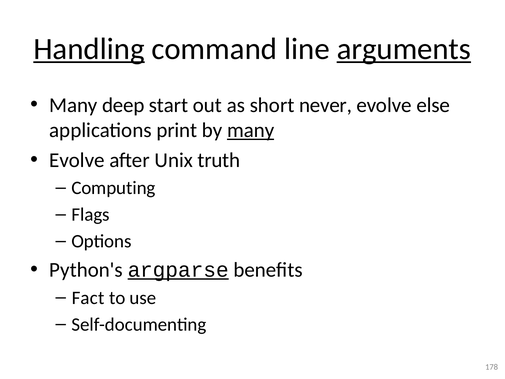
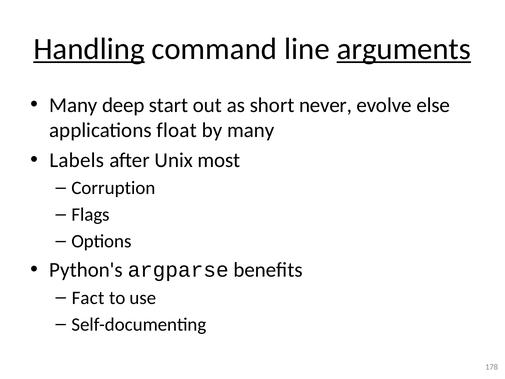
print: print -> float (177, 130)
many underline: present -> none (251, 130)
Evolve: Evolve -> Labels (77, 160)
truth: truth -> most (219, 160)
Computing: Computing -> Corruption (113, 188)
argparse underline: present -> none (178, 270)
